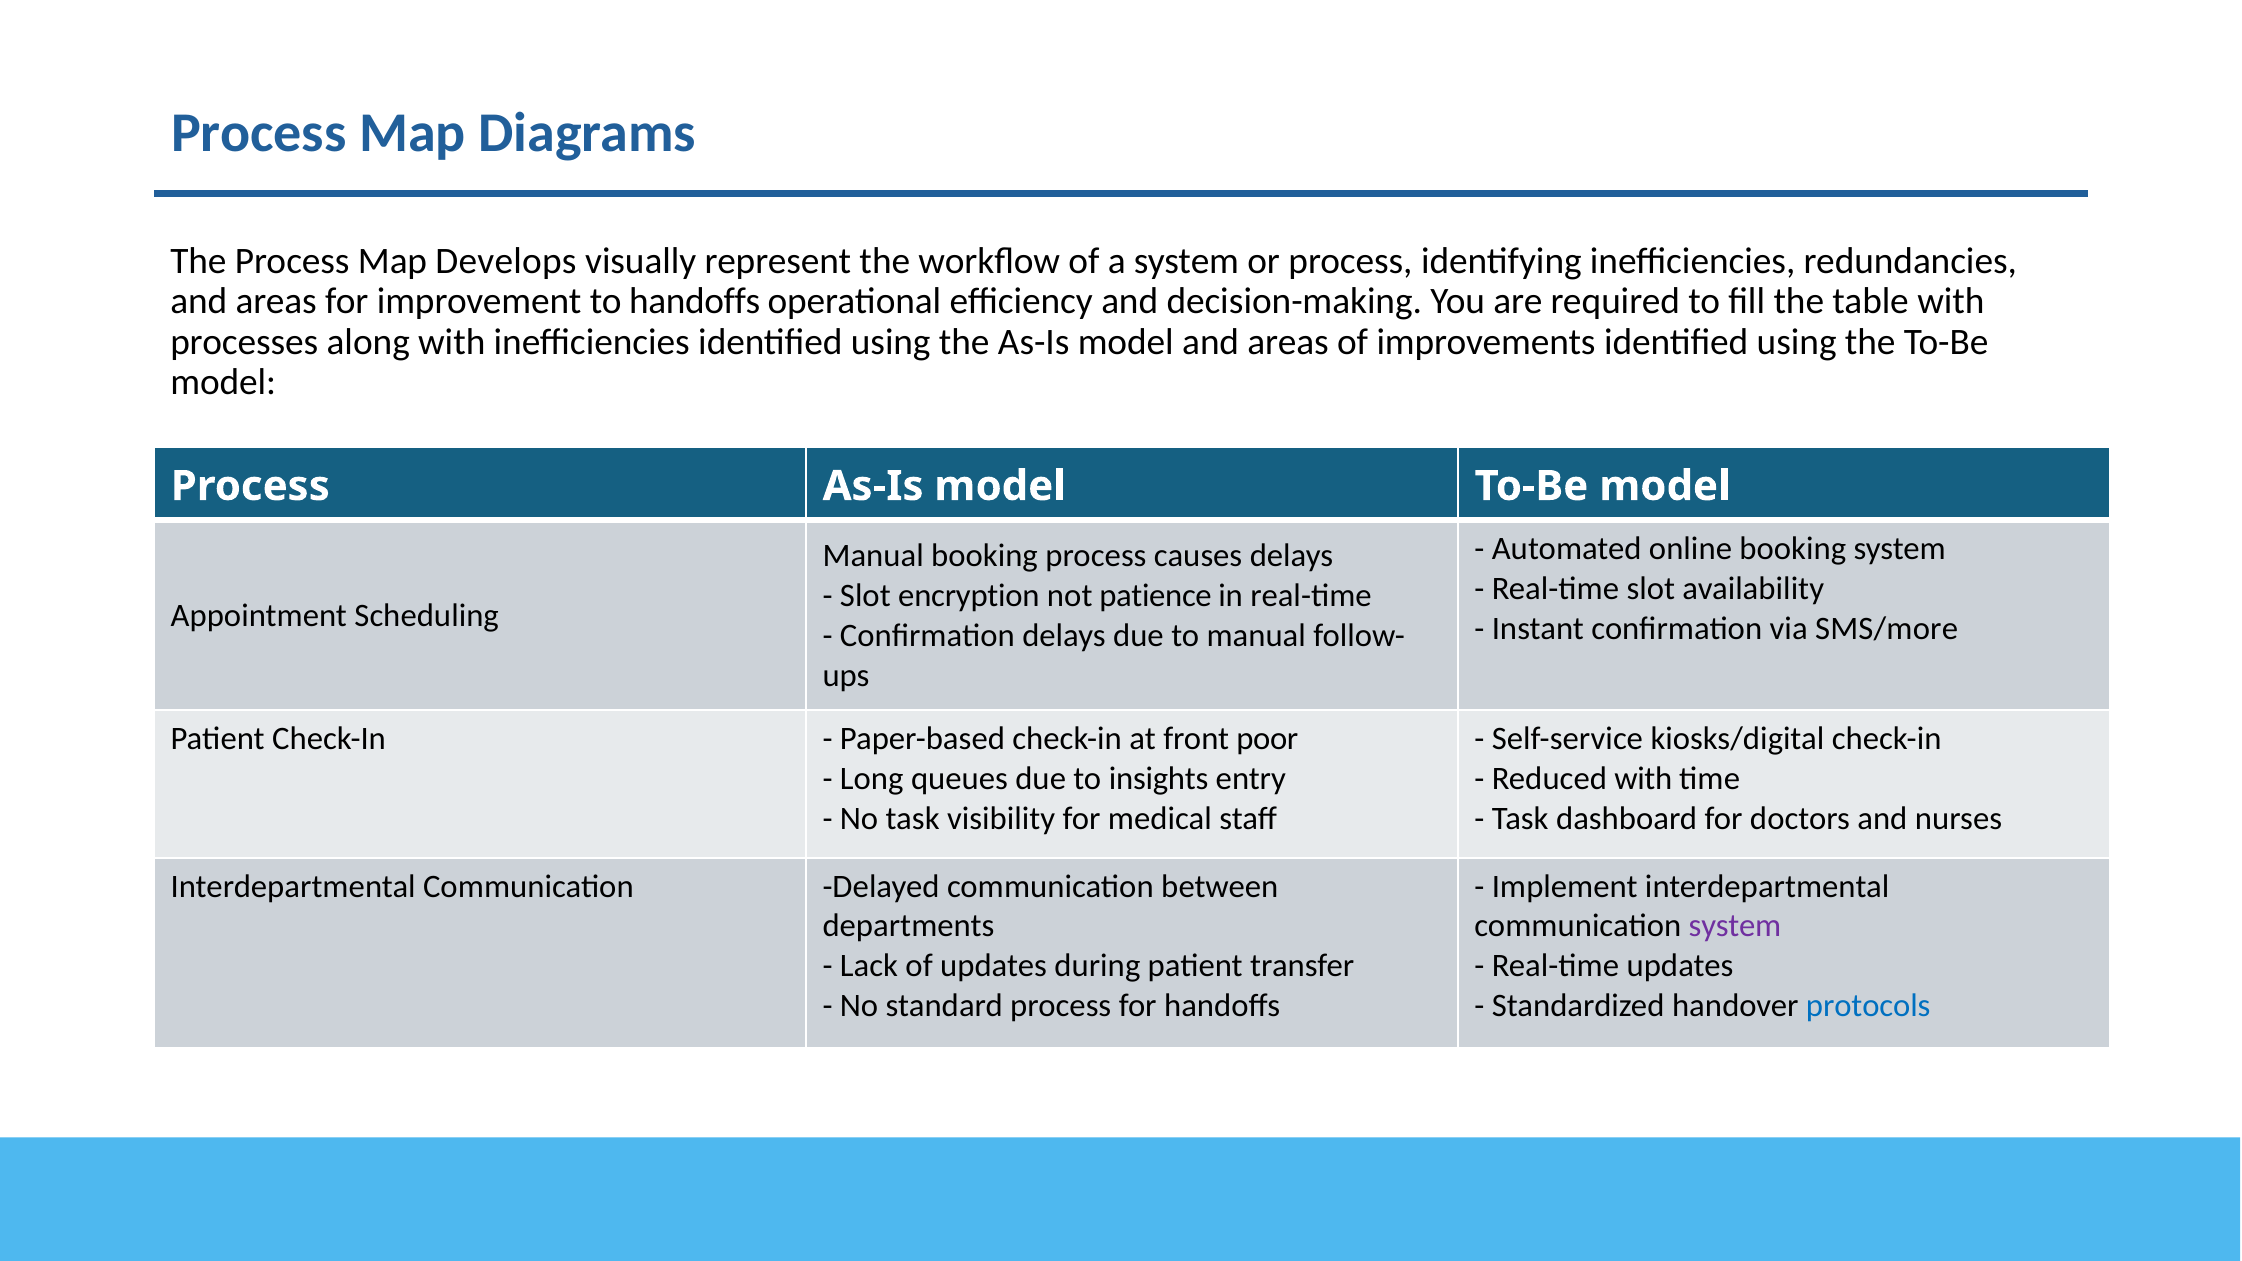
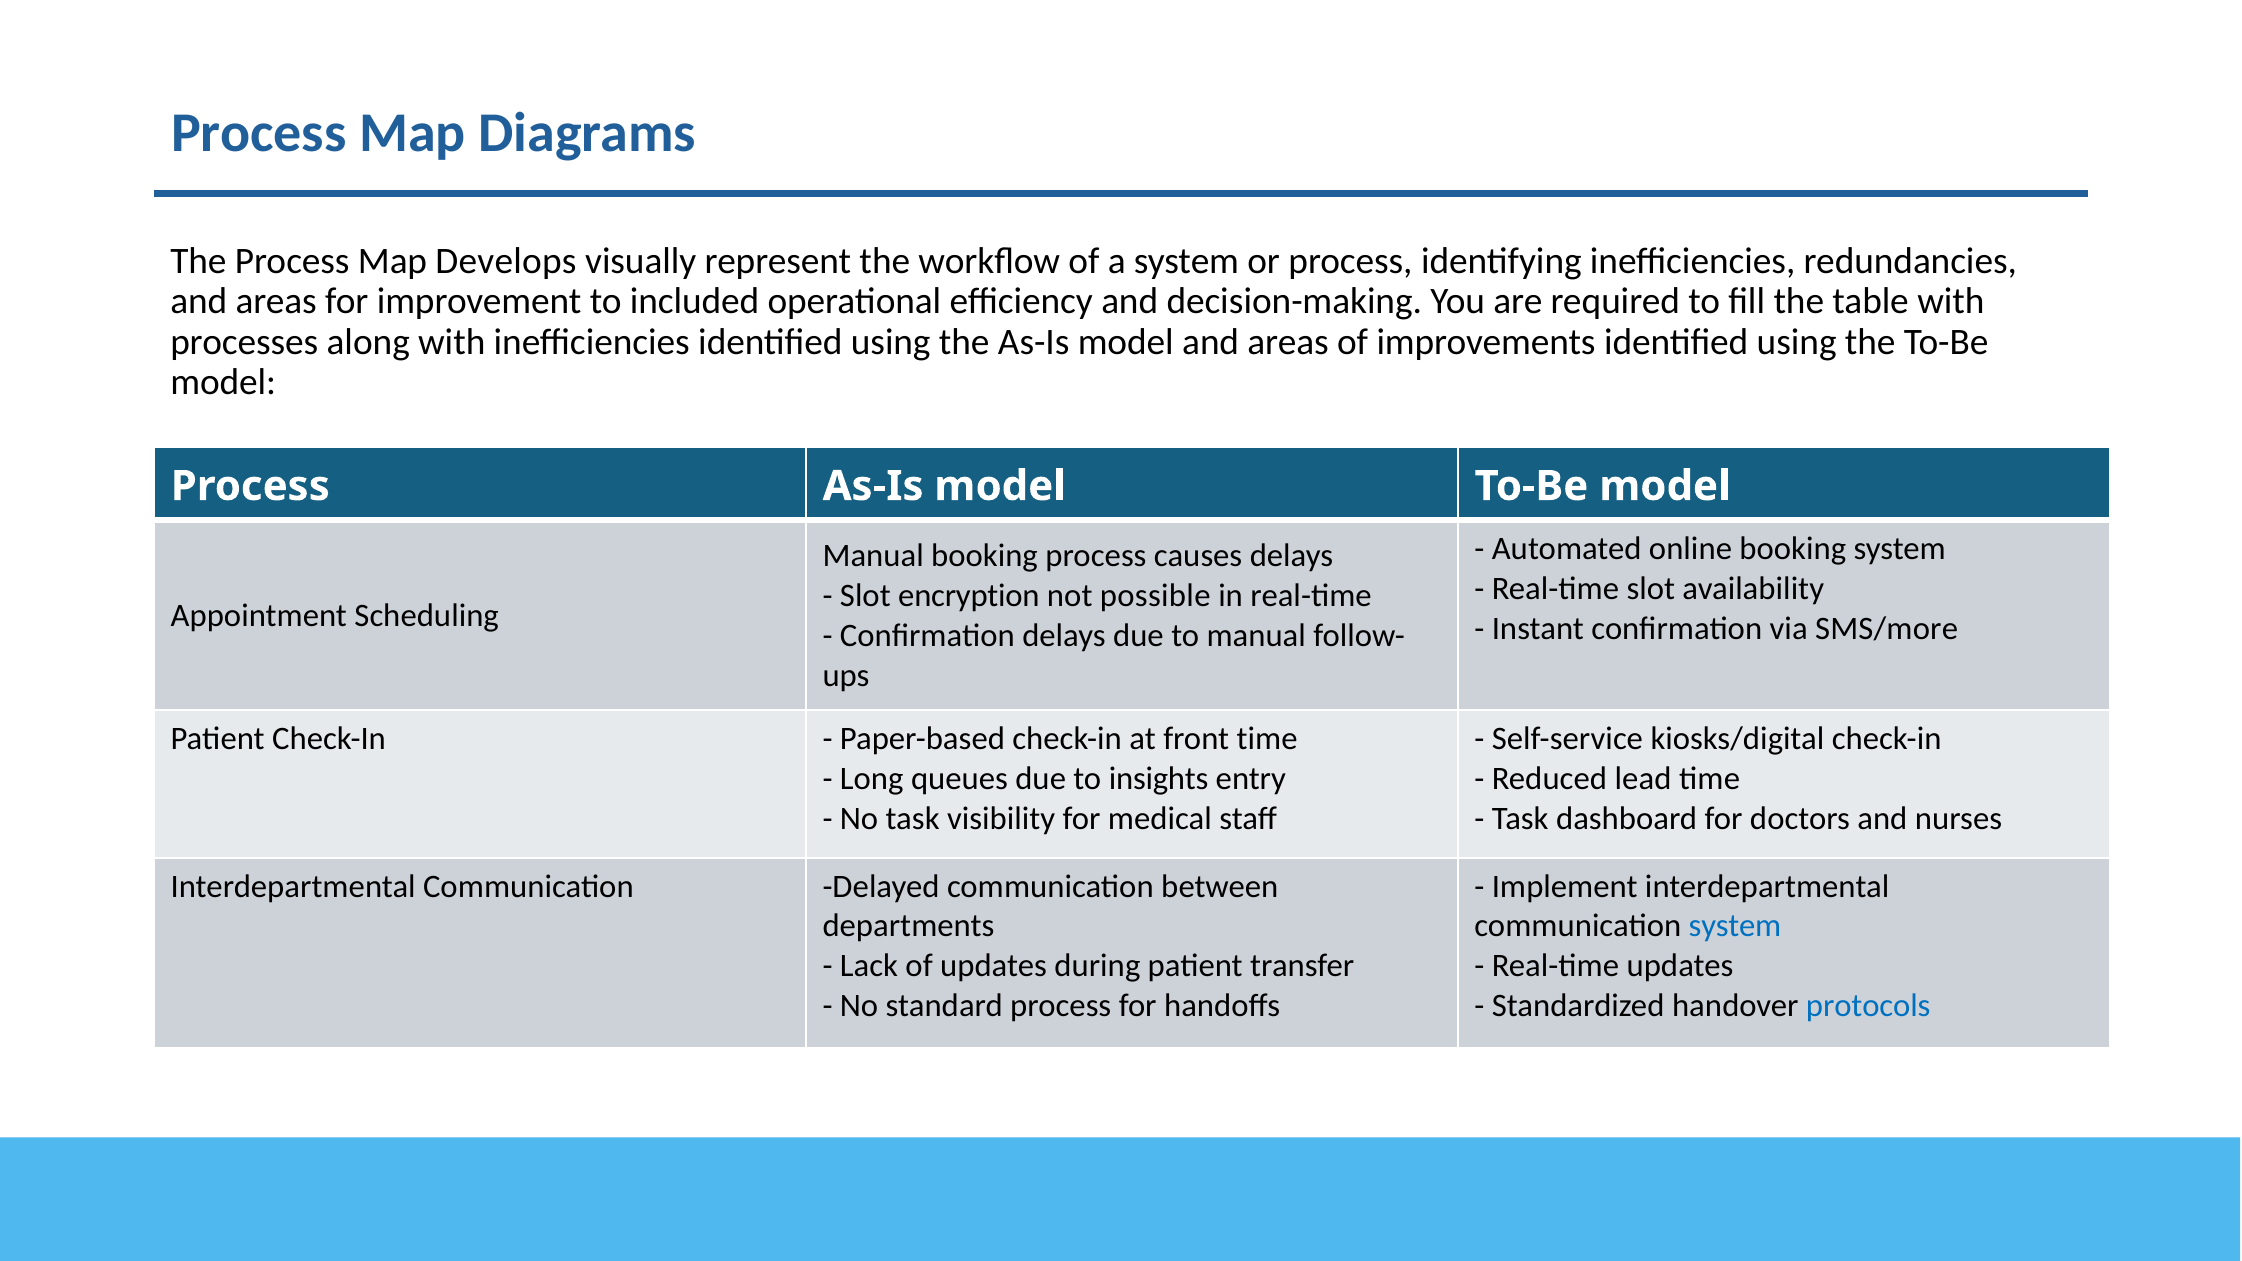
to handoffs: handoffs -> included (695, 302)
patience: patience -> possible (1155, 596)
front poor: poor -> time (1267, 739)
Reduced with: with -> lead (1643, 779)
system colour: purple -> blue (1735, 926)
